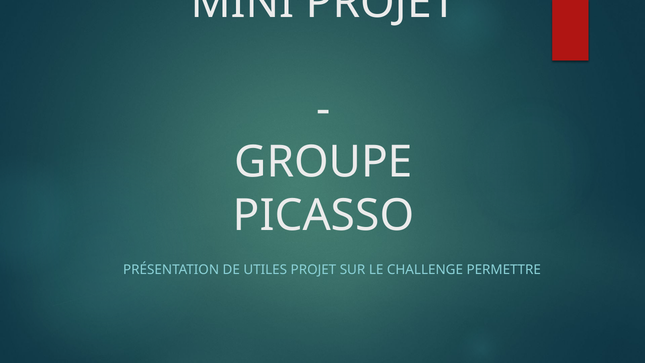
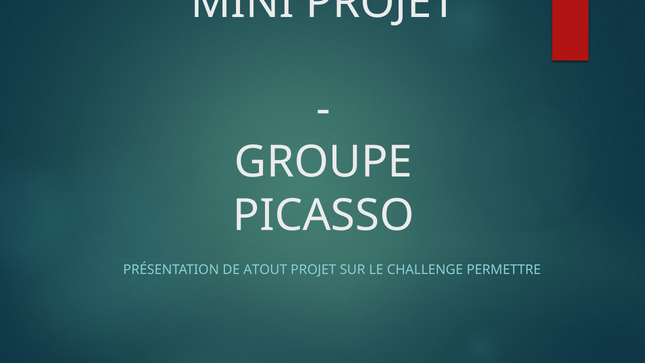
UTILES: UTILES -> ATOUT (265, 270)
